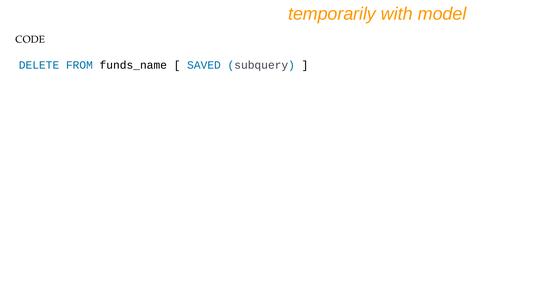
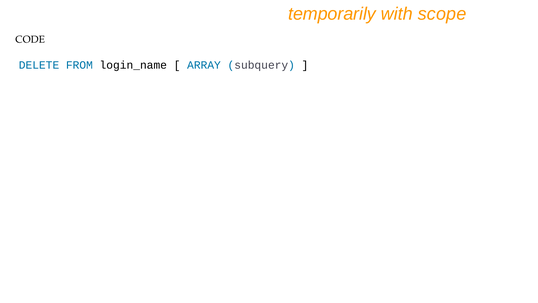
model: model -> scope (442, 14)
funds_name: funds_name -> login_name (133, 65)
SAVED: SAVED -> ARRAY (204, 65)
